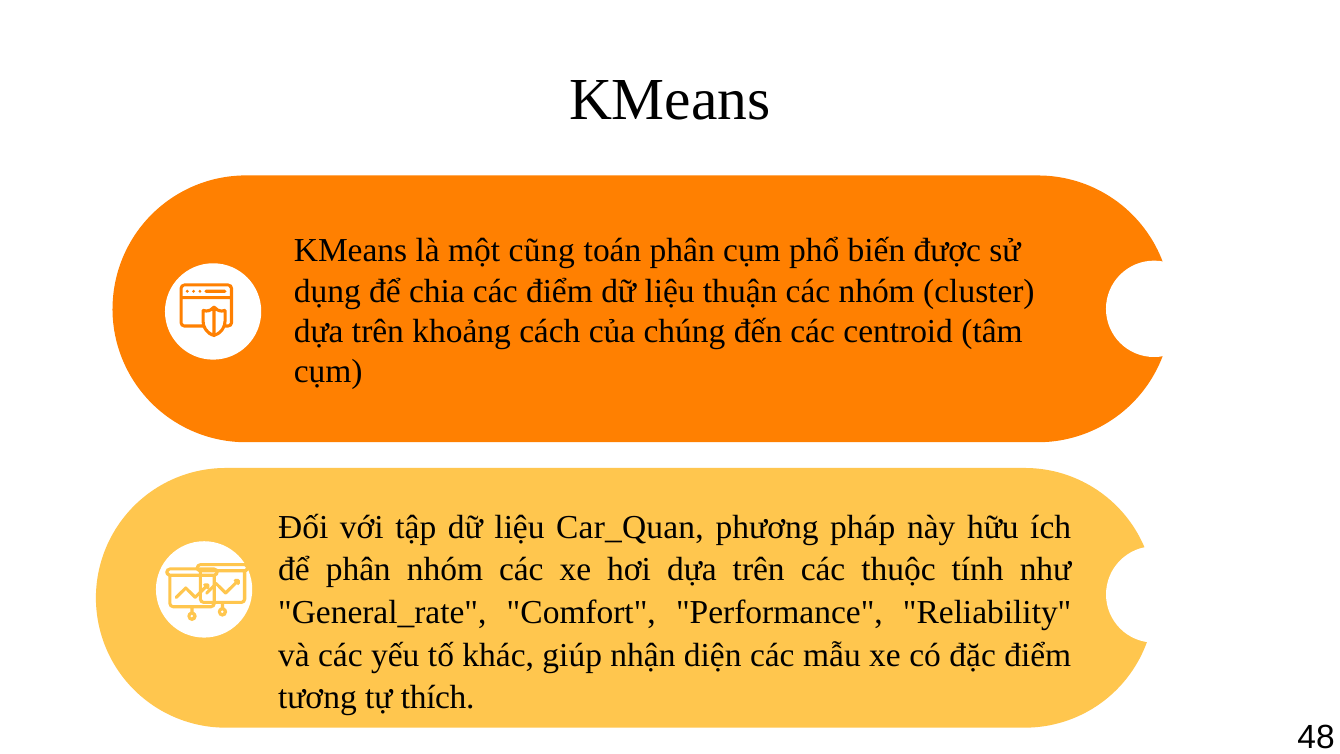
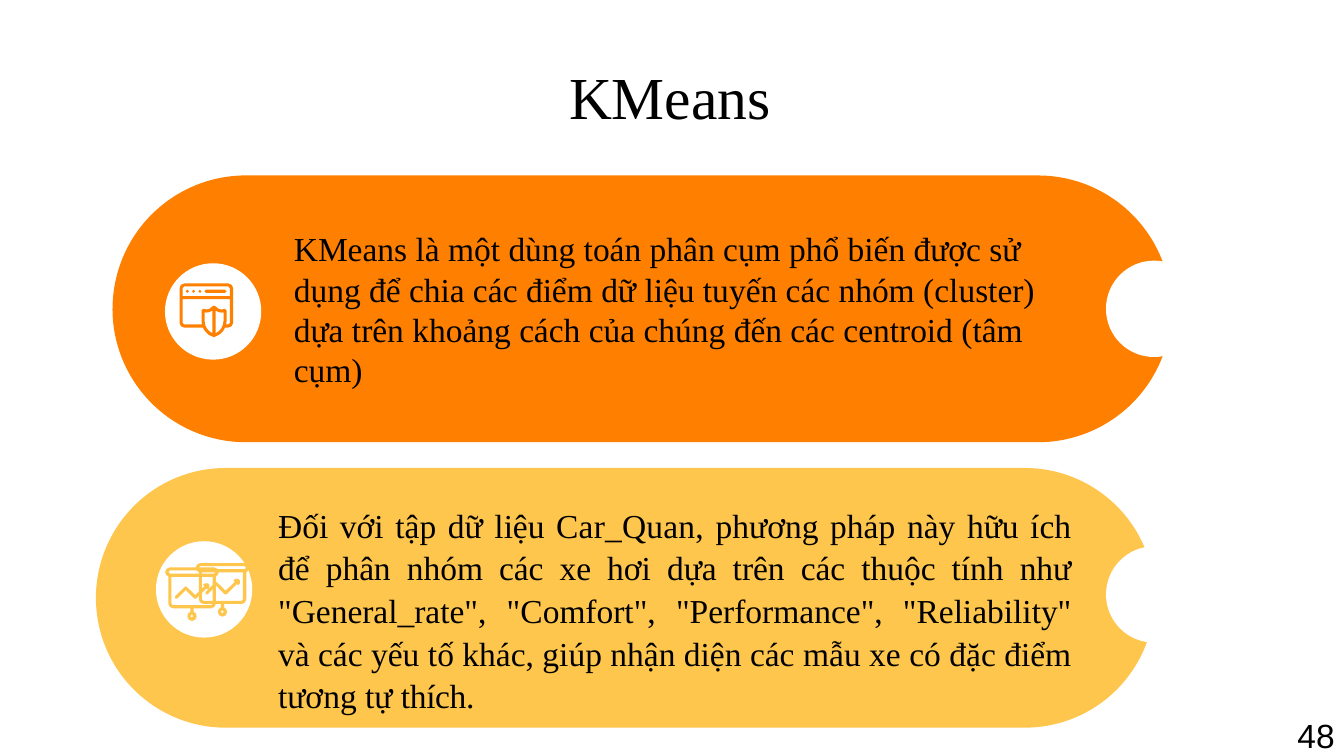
cũng: cũng -> dùng (542, 251)
thuận: thuận -> tuyến (740, 291)
